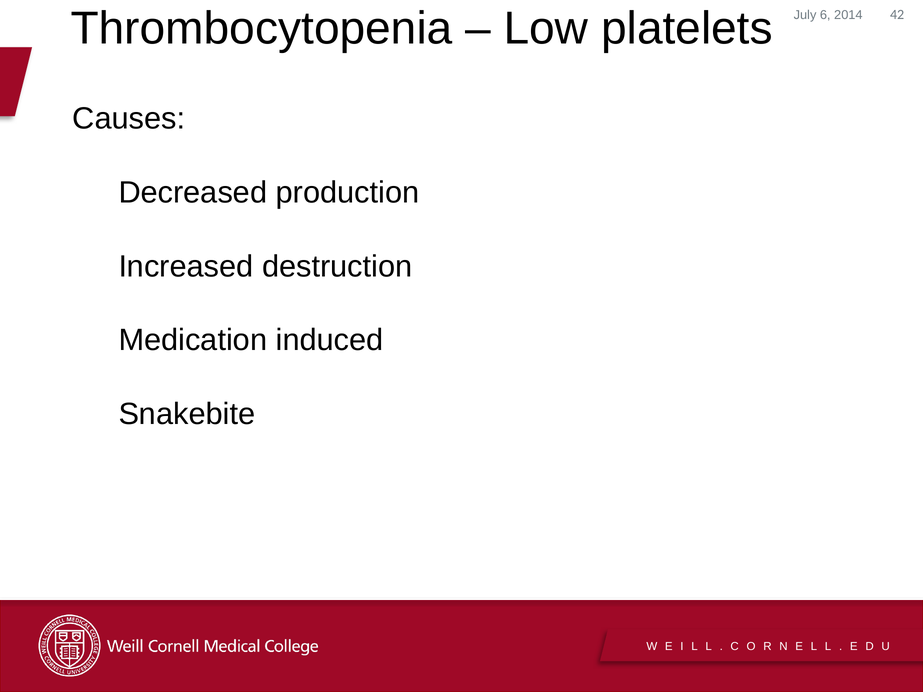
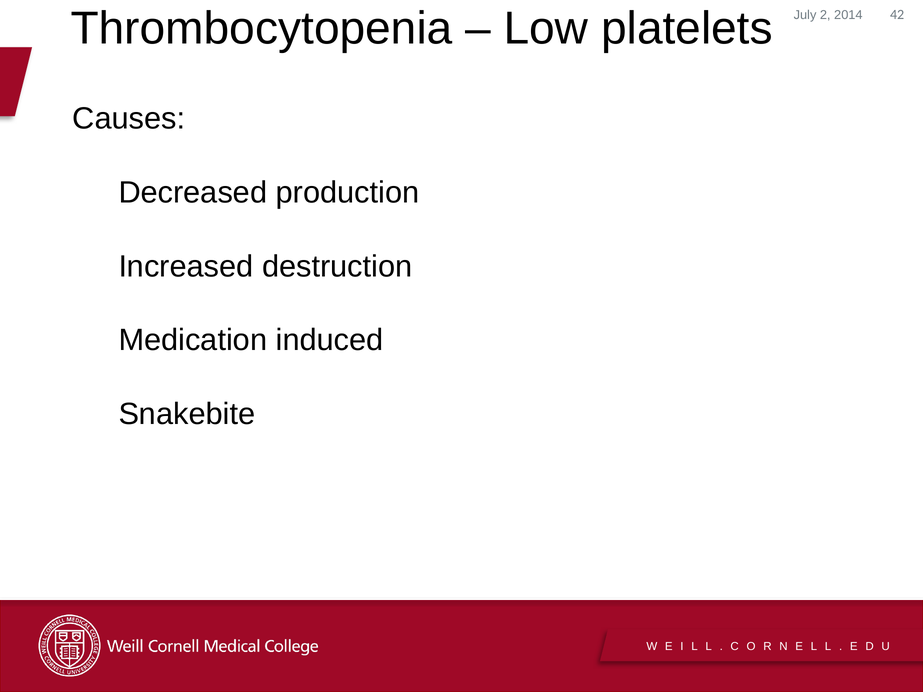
6: 6 -> 2 (825, 15)
